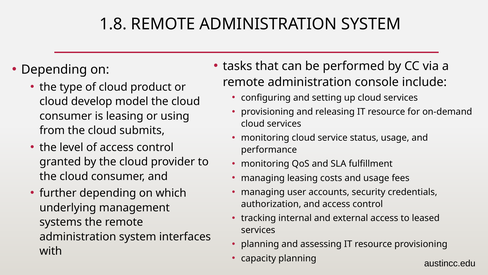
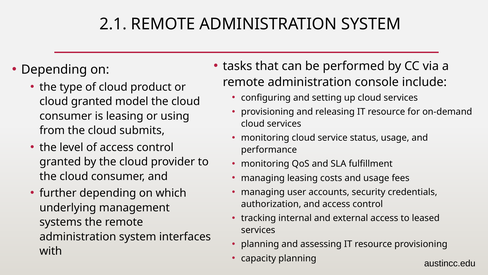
1.8: 1.8 -> 2.1 (113, 24)
cloud develop: develop -> granted (92, 101)
